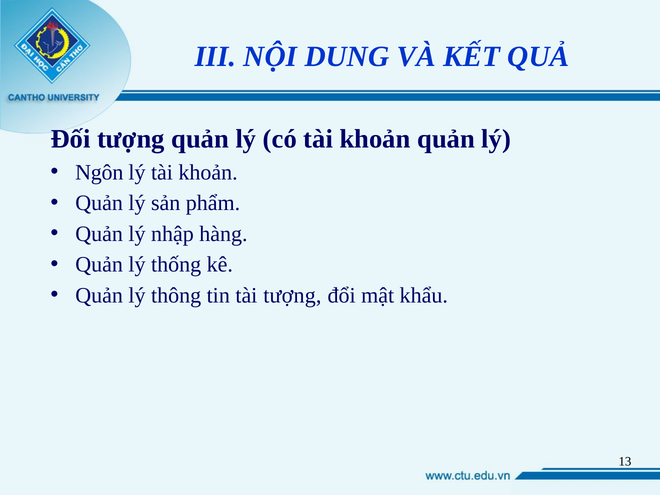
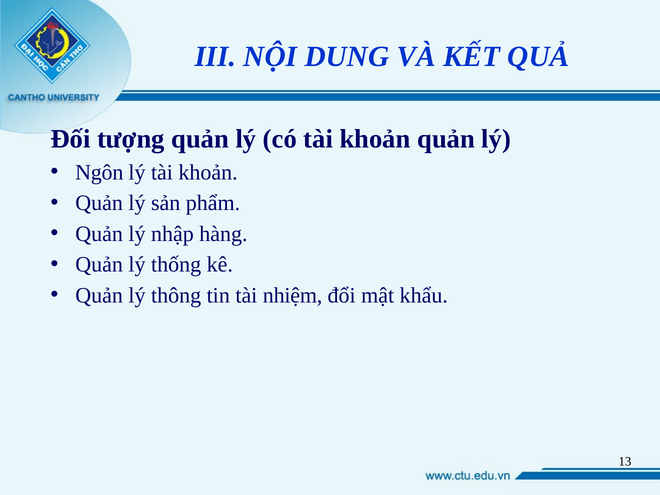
tài tượng: tượng -> nhiệm (293, 295)
